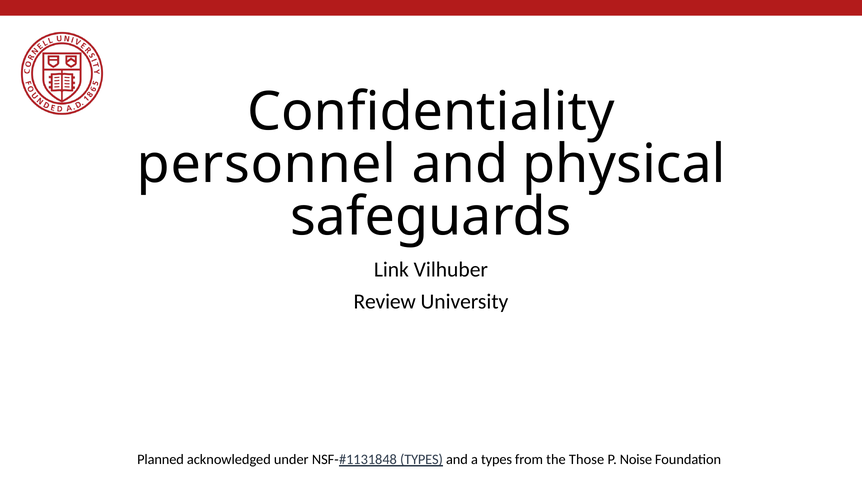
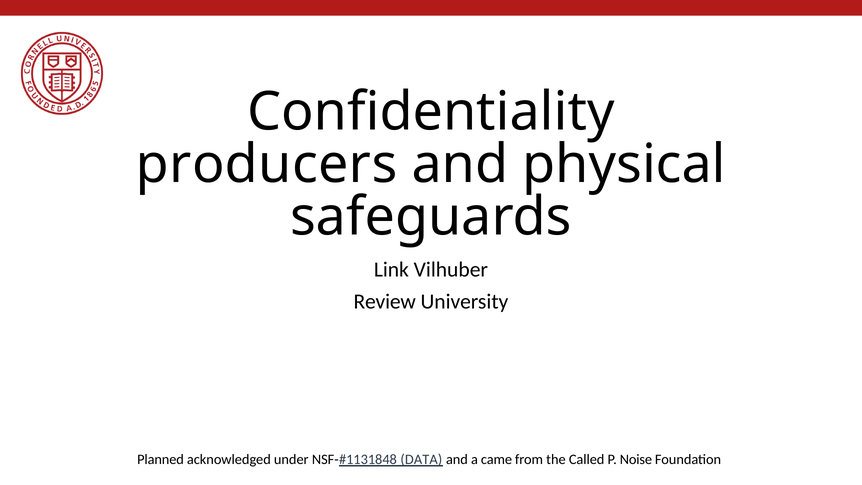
personnel: personnel -> producers (267, 164)
TYPES: TYPES -> DATA (421, 459)
a types: types -> came (497, 459)
Those: Those -> Called (587, 459)
